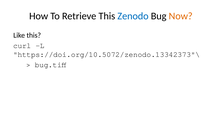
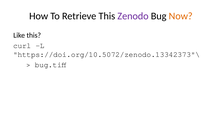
Zenodo colour: blue -> purple (133, 16)
